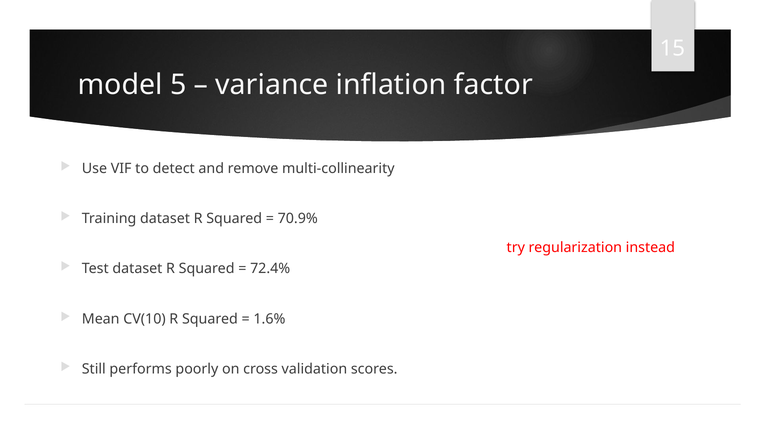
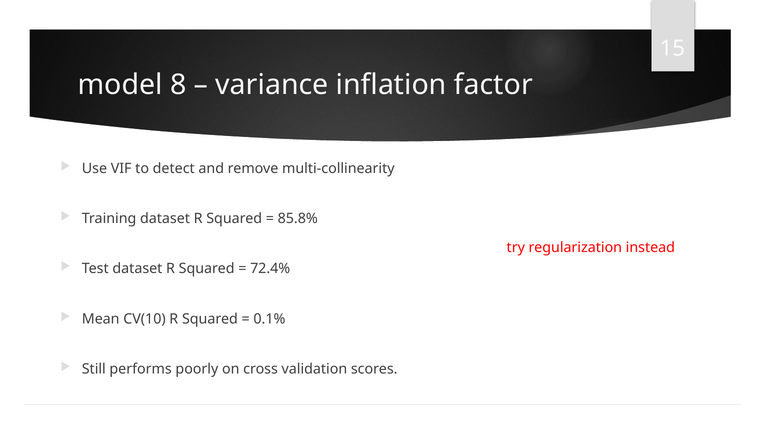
5: 5 -> 8 (178, 85)
70.9%: 70.9% -> 85.8% (298, 219)
1.6%: 1.6% -> 0.1% (269, 319)
